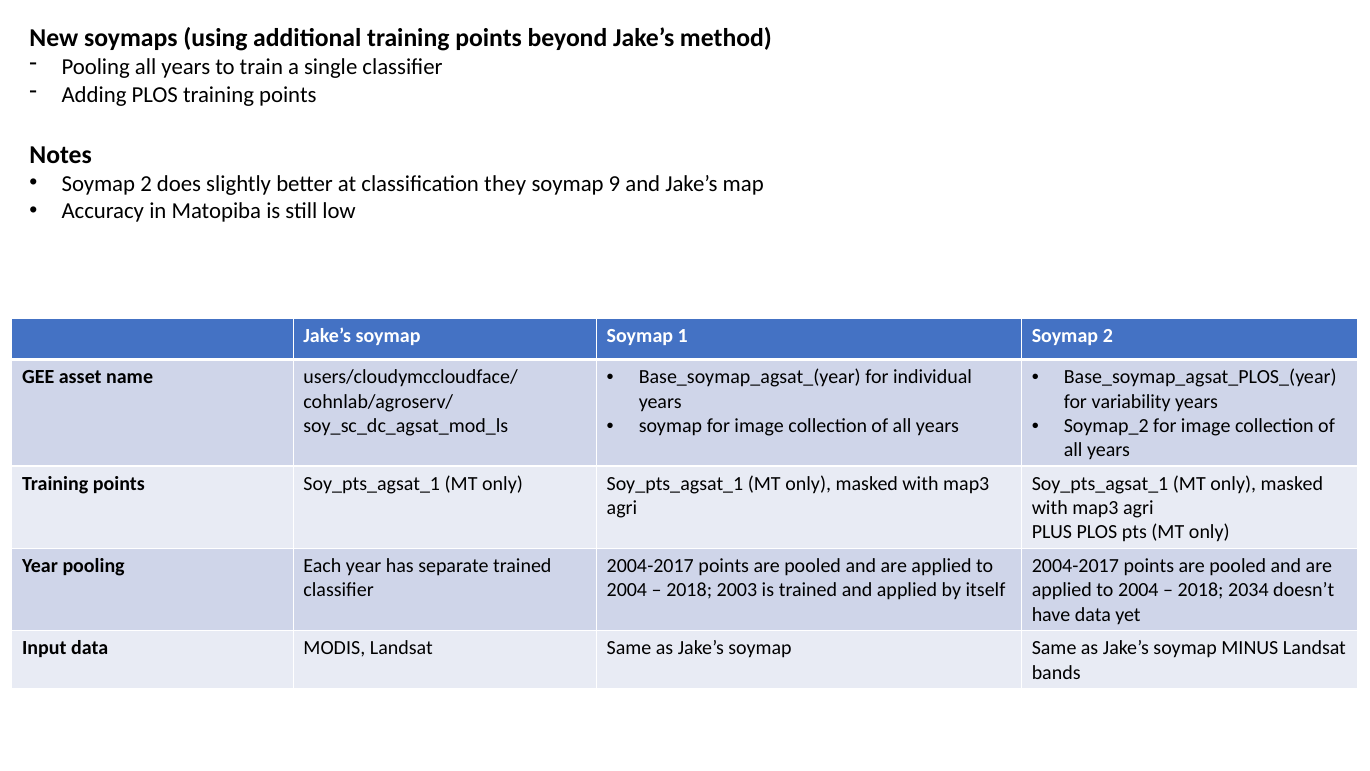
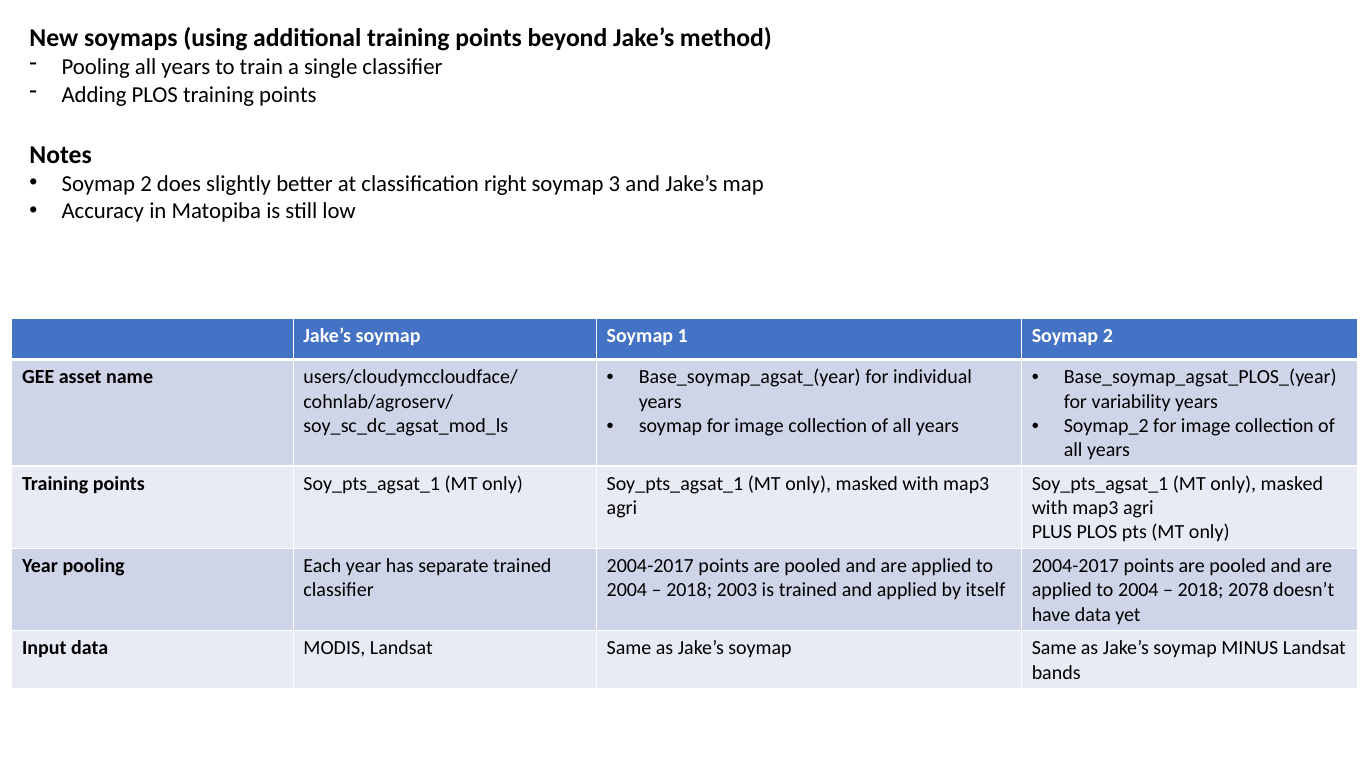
they: they -> right (505, 184)
9: 9 -> 3 (614, 184)
2034: 2034 -> 2078 (1248, 590)
